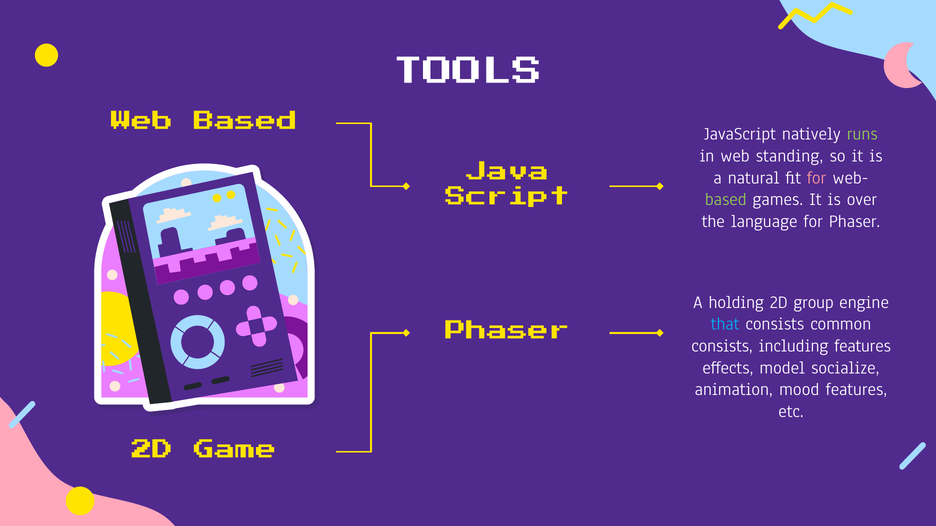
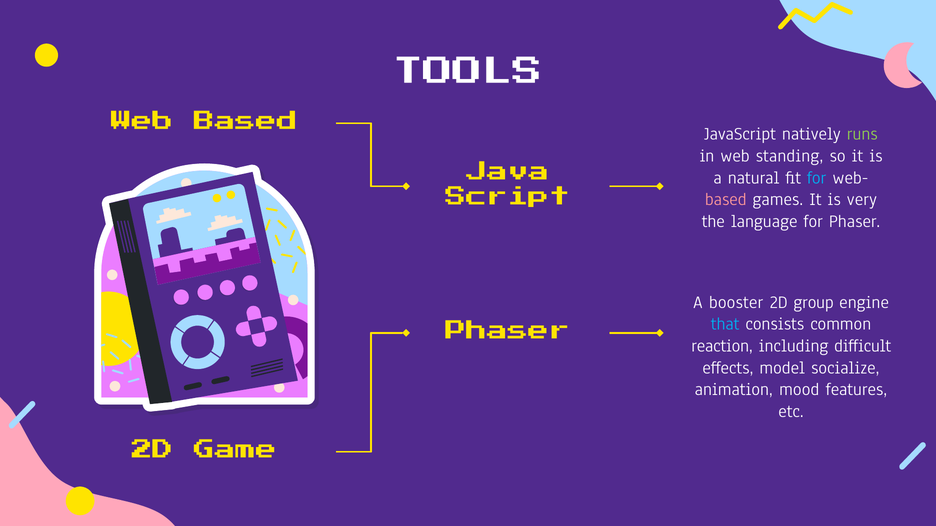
for colour: pink -> light blue (817, 178)
based colour: light green -> pink (726, 200)
over: over -> very (862, 200)
holding: holding -> booster (736, 302)
consists: consists -> reaction (722, 346)
including features: features -> difficult (863, 346)
